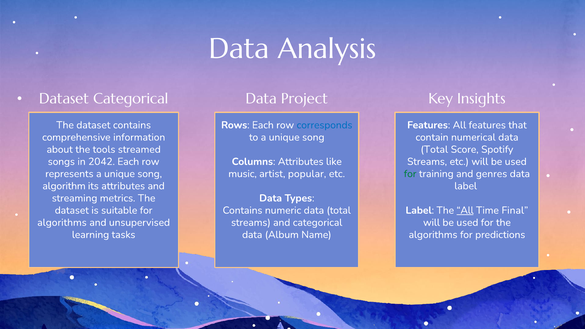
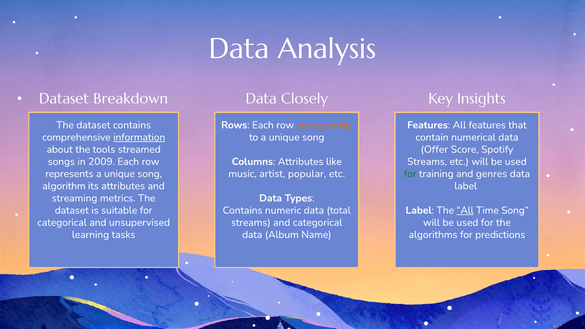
Dataset Categorical: Categorical -> Breakdown (131, 99)
Project: Project -> Closely (304, 99)
corresponds colour: blue -> orange (324, 125)
information underline: none -> present (139, 137)
Total: Total -> Offer (434, 149)
2042: 2042 -> 2009 (102, 162)
Time Final: Final -> Song (515, 210)
algorithms: algorithms -> categorical (62, 223)
